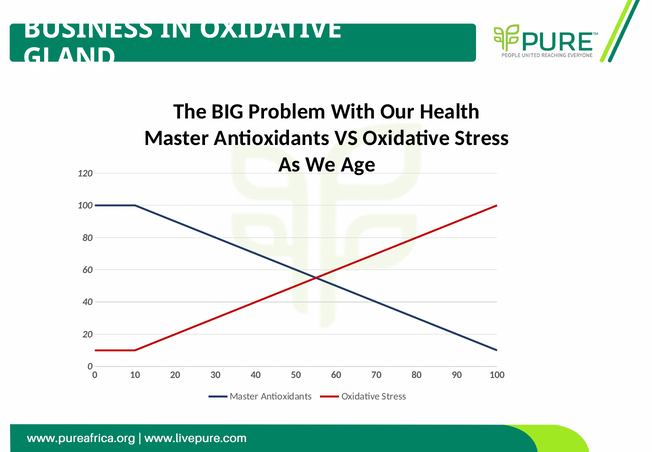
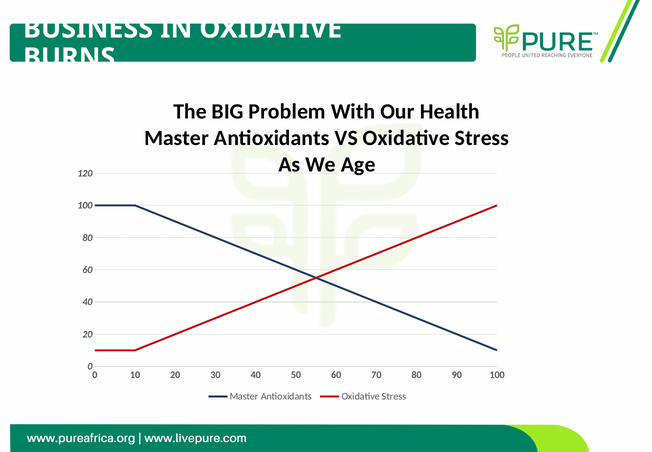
GLAND: GLAND -> BURNS (69, 58)
